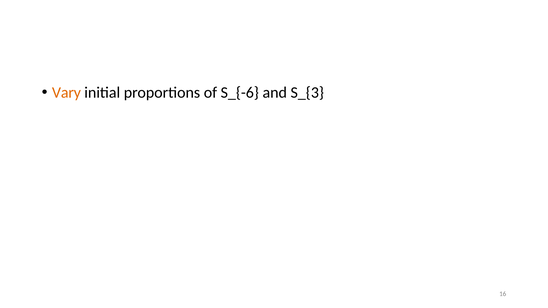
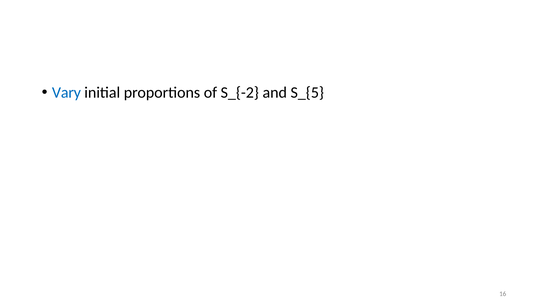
Vary colour: orange -> blue (66, 93)
S_{-6: S_{-6 -> S_{-2 (240, 93)
S_{3: S_{3 -> S_{5 (307, 93)
